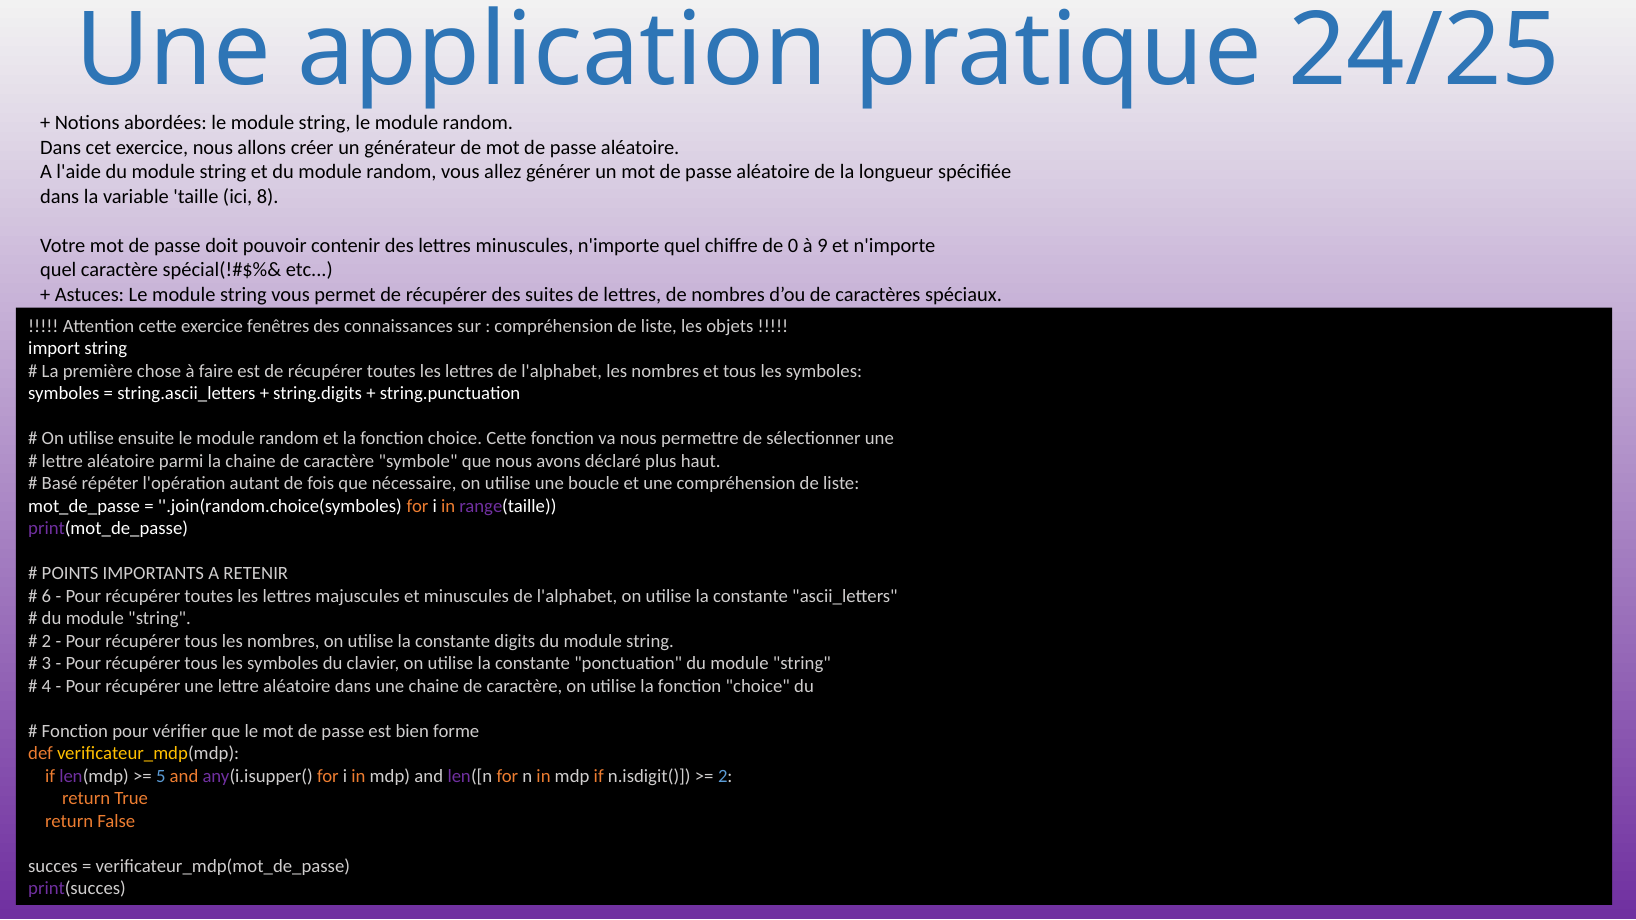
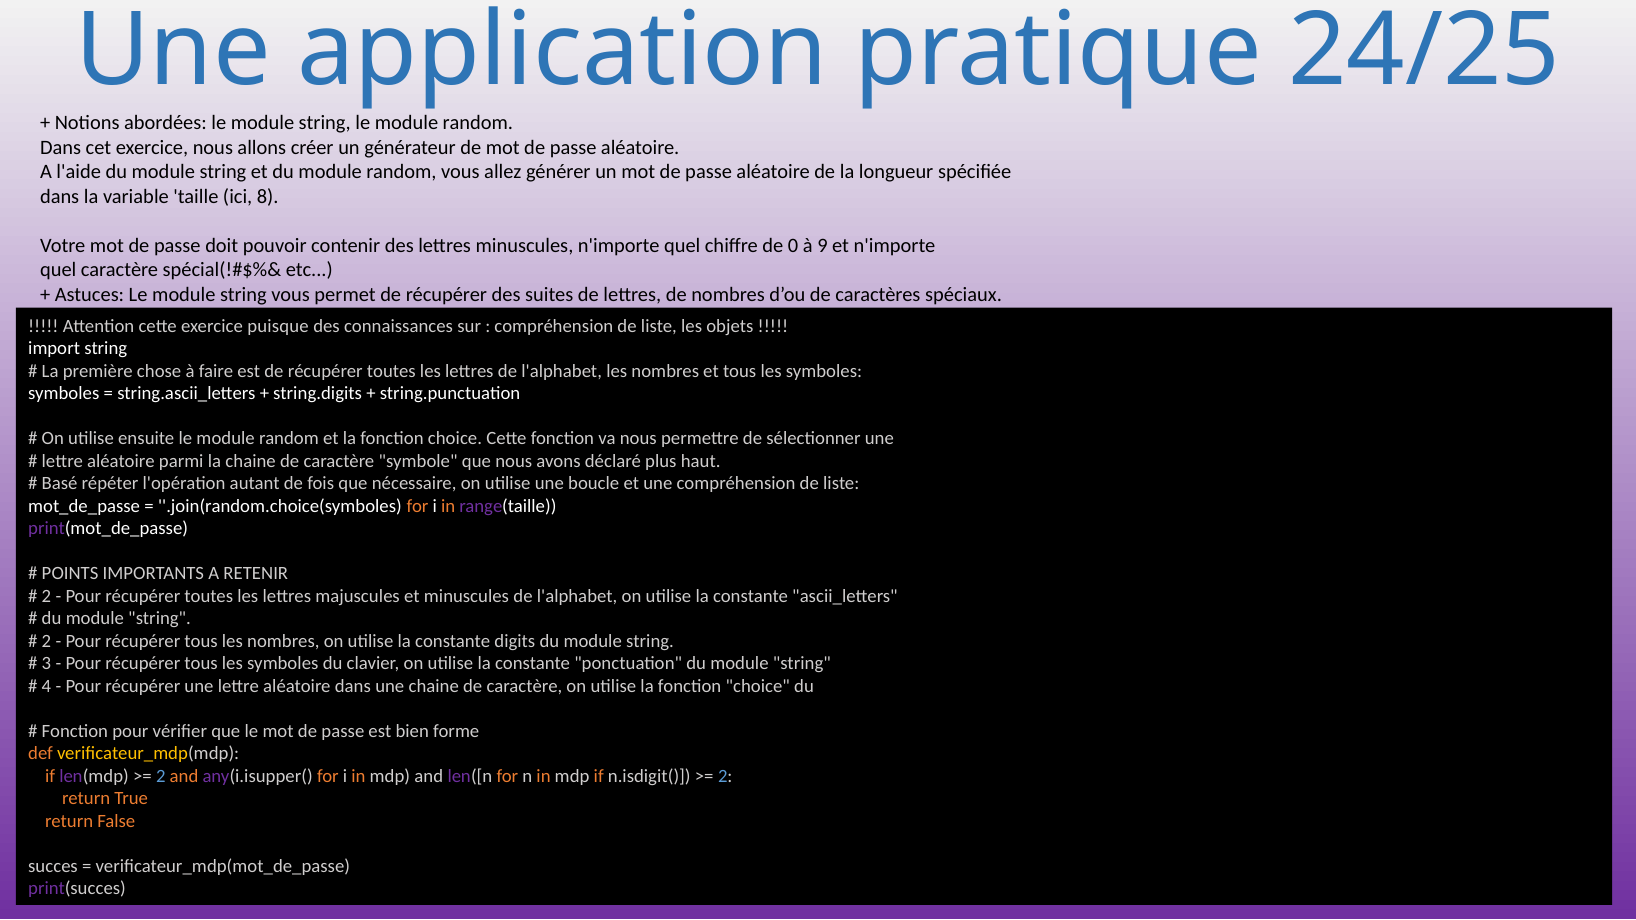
fenêtres: fenêtres -> puisque (278, 326)
6: 6 -> 2 (46, 596)
5: 5 -> 2 (161, 776)
